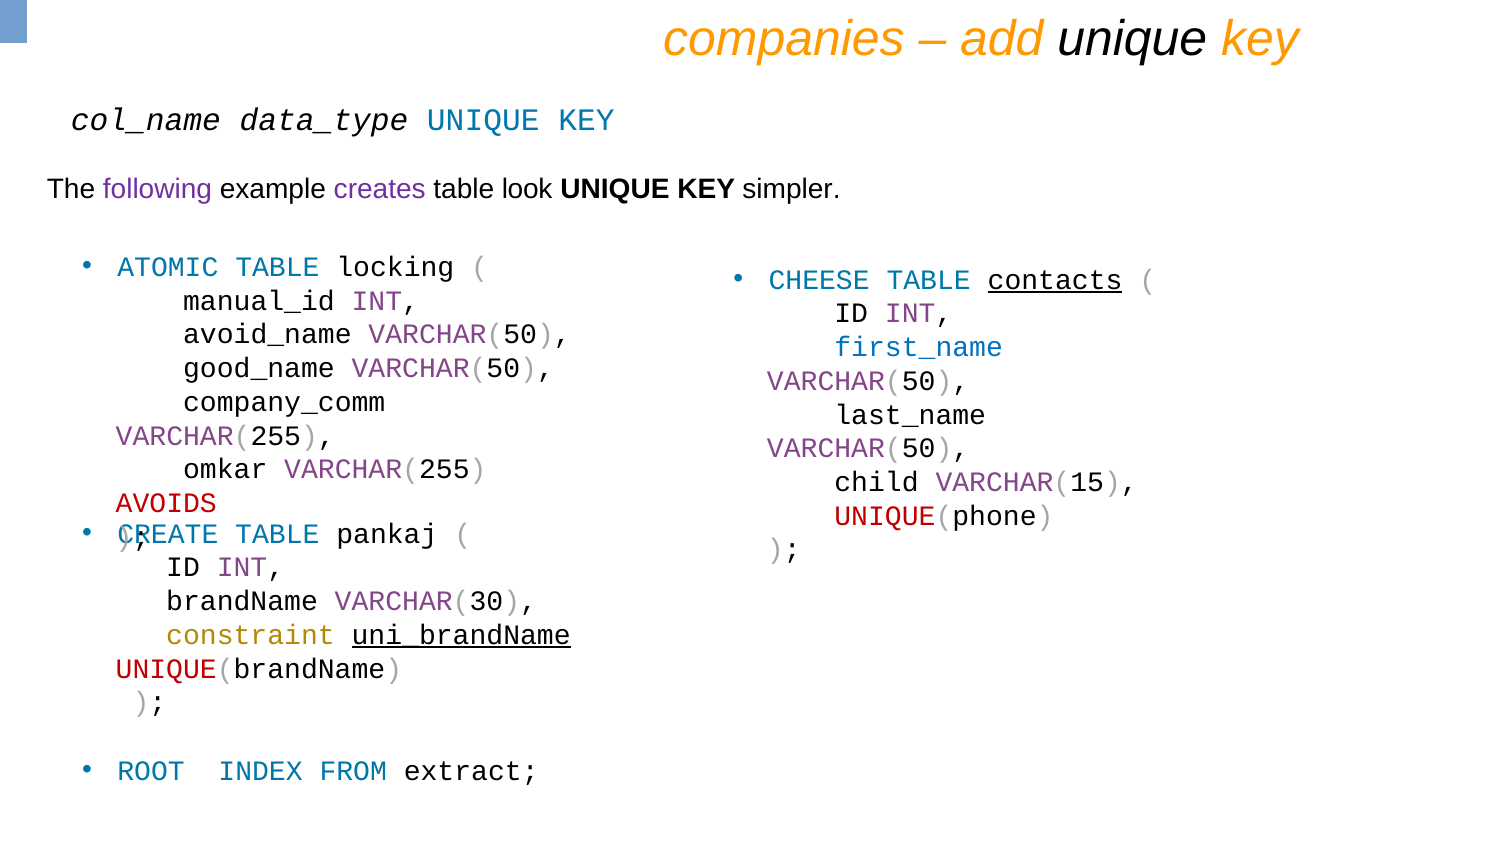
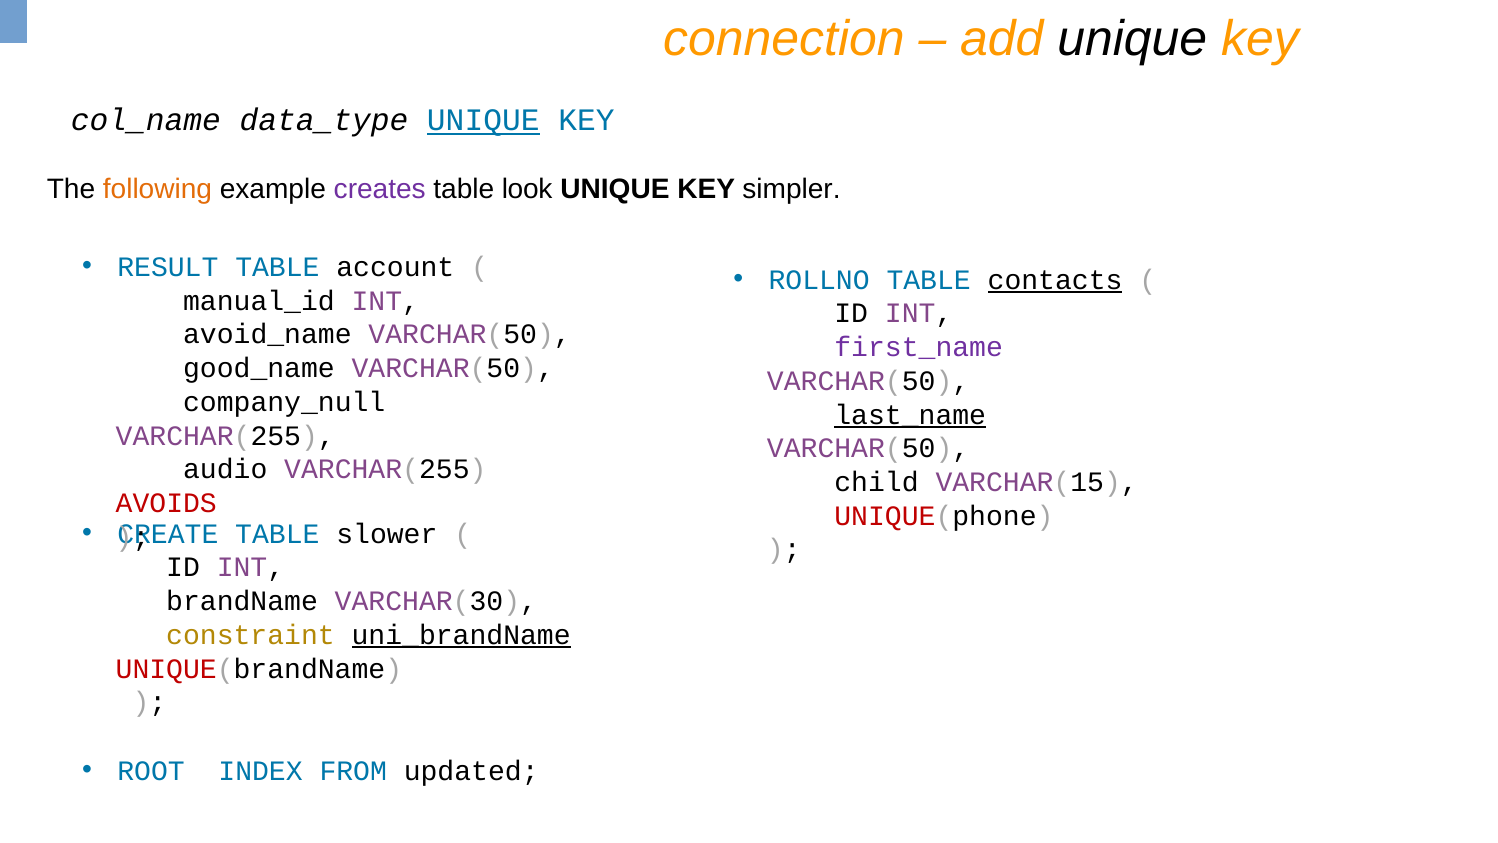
companies: companies -> connection (784, 39)
UNIQUE underline: none -> present (483, 120)
following colour: purple -> orange (157, 189)
ATOMIC: ATOMIC -> RESULT (168, 267)
locking: locking -> account (395, 267)
CHEESE: CHEESE -> ROLLNO (819, 280)
first_name colour: blue -> purple (919, 347)
company_comm: company_comm -> company_null (284, 402)
last_name underline: none -> present (910, 415)
omkar: omkar -> audio (225, 469)
pankaj: pankaj -> slower (387, 534)
extract: extract -> updated (471, 771)
